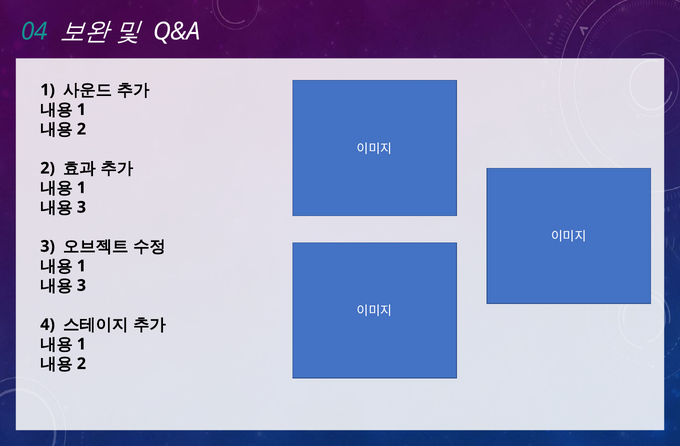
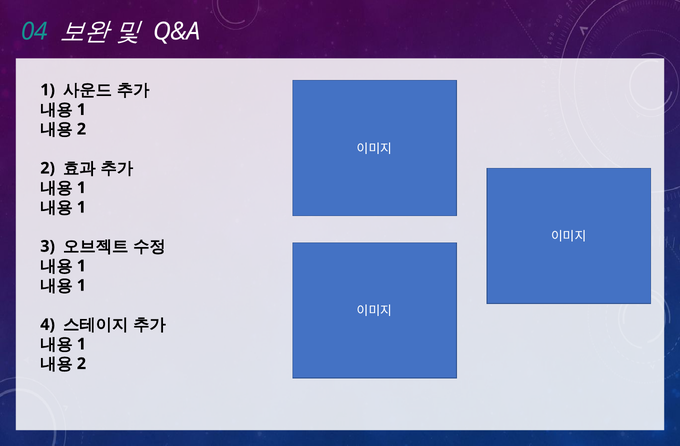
3: 3 -> 1 (81, 207)
3: 3 -> 1 (81, 285)
